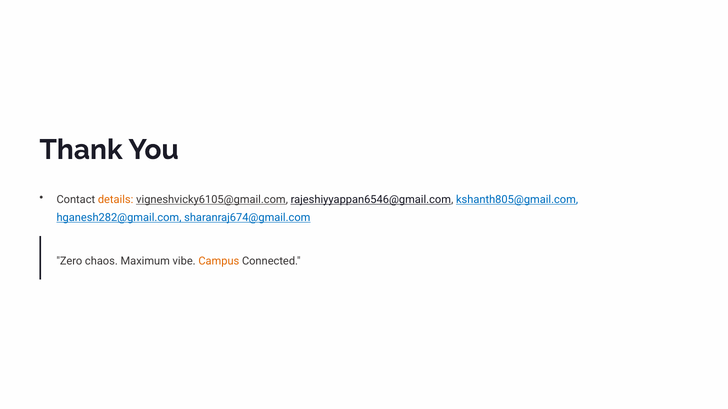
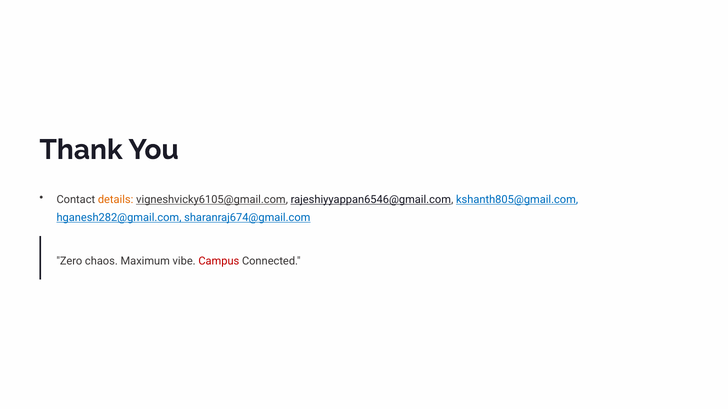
Campus colour: orange -> red (219, 261)
